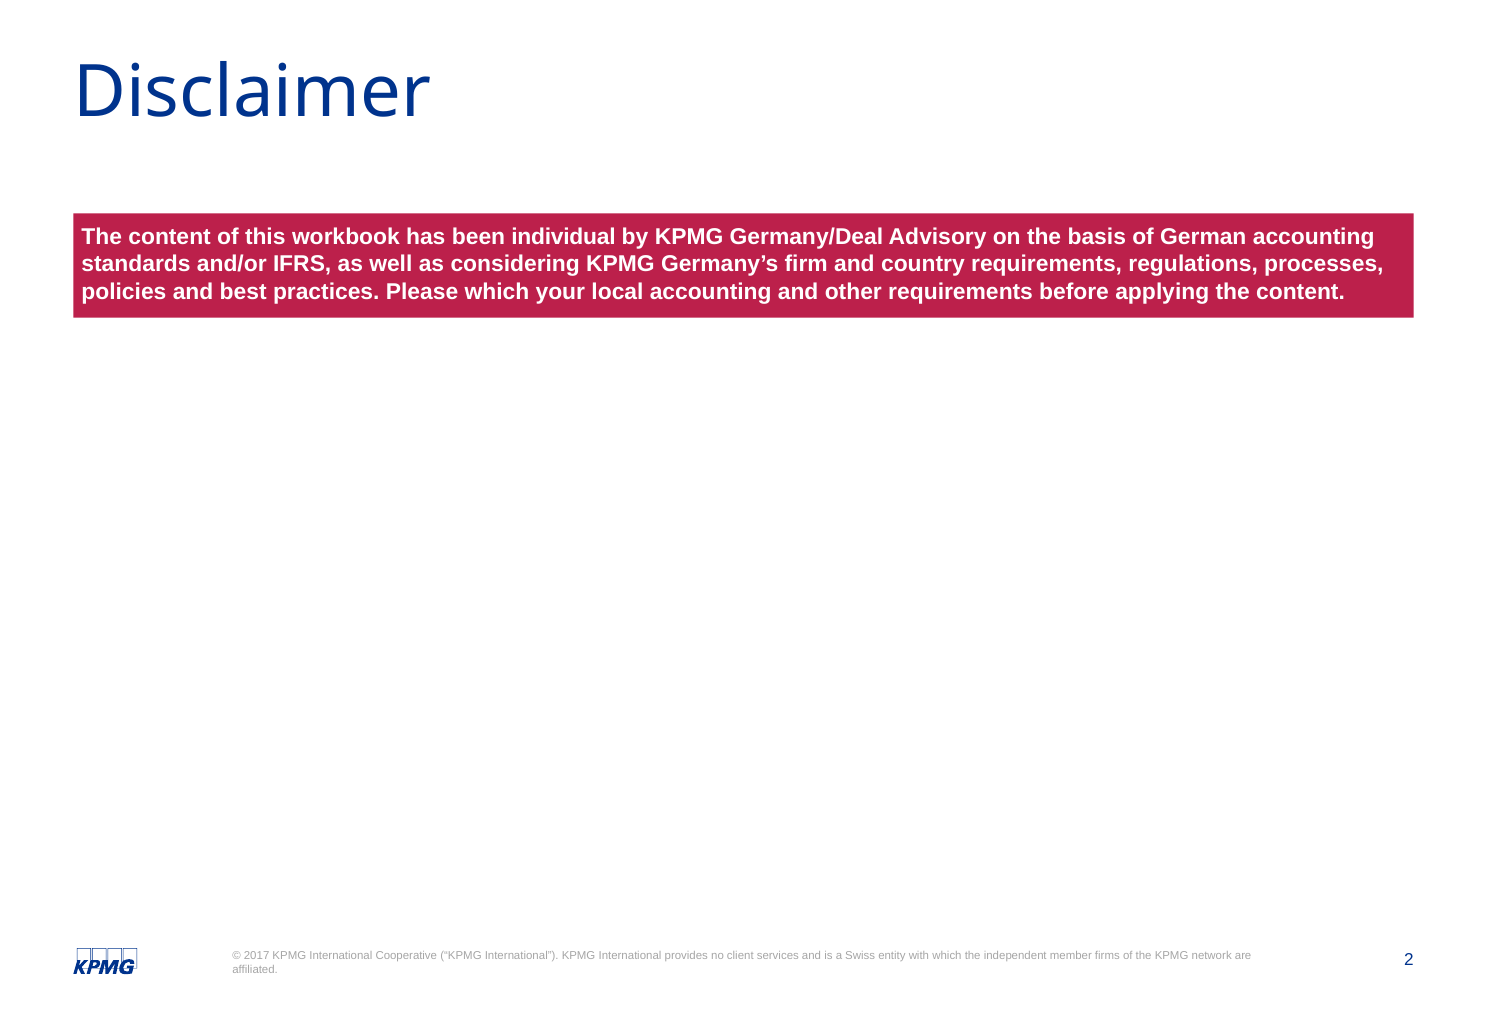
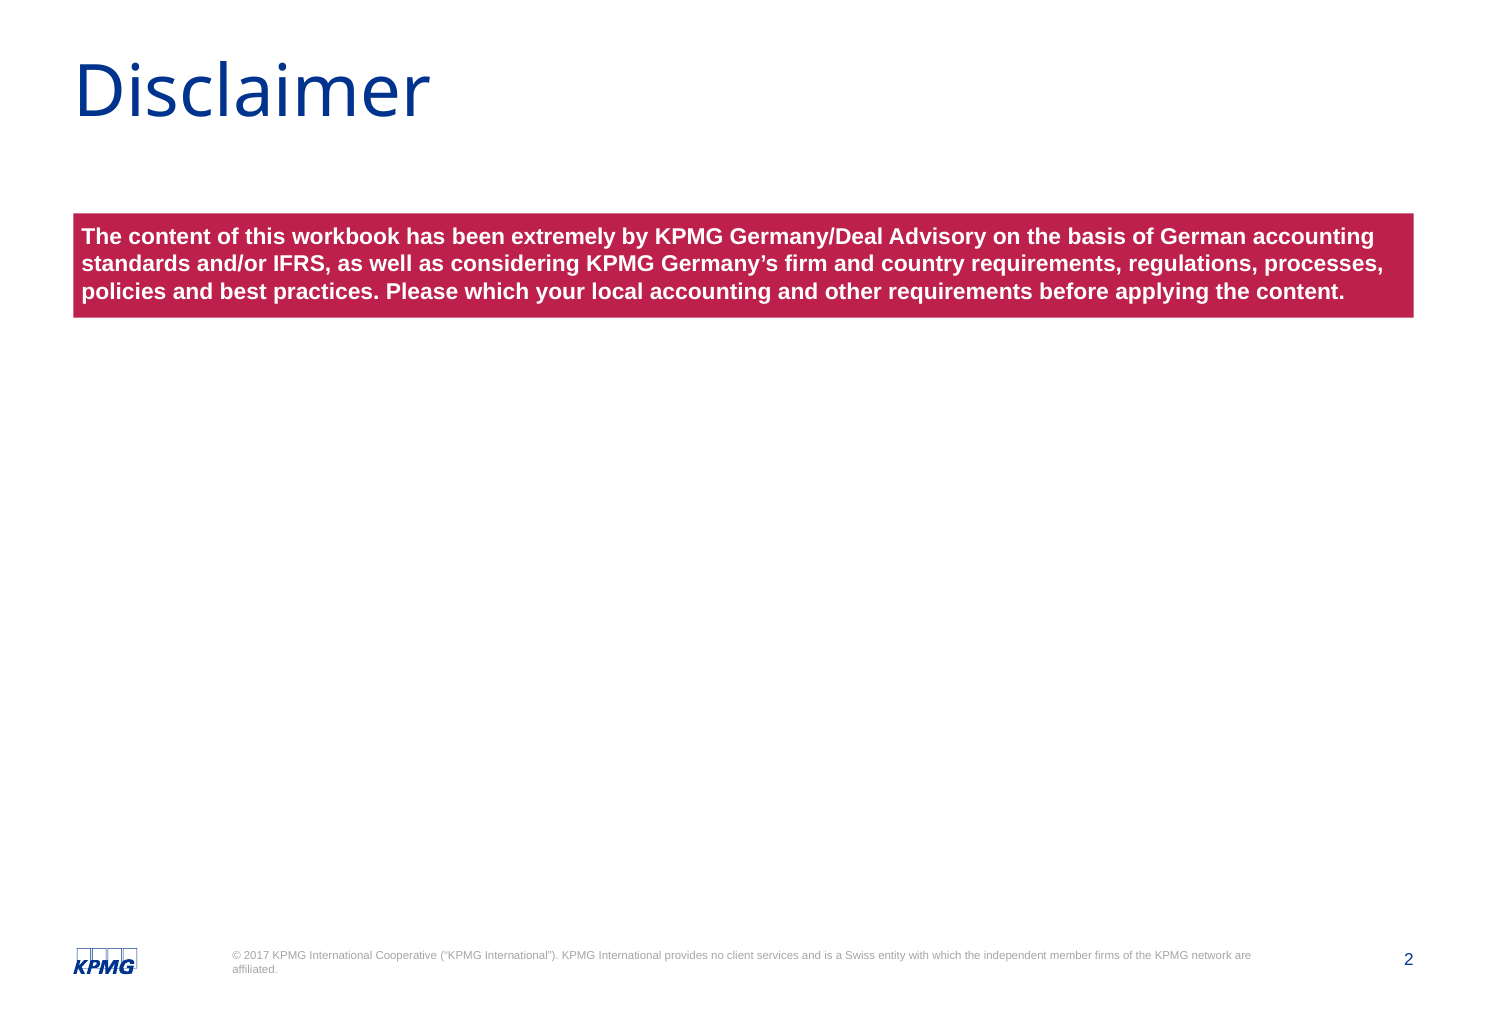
individual: individual -> extremely (564, 237)
